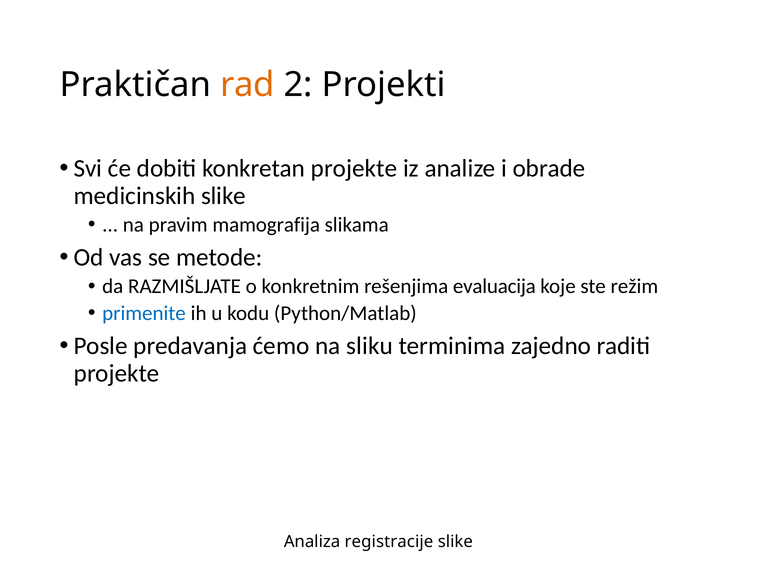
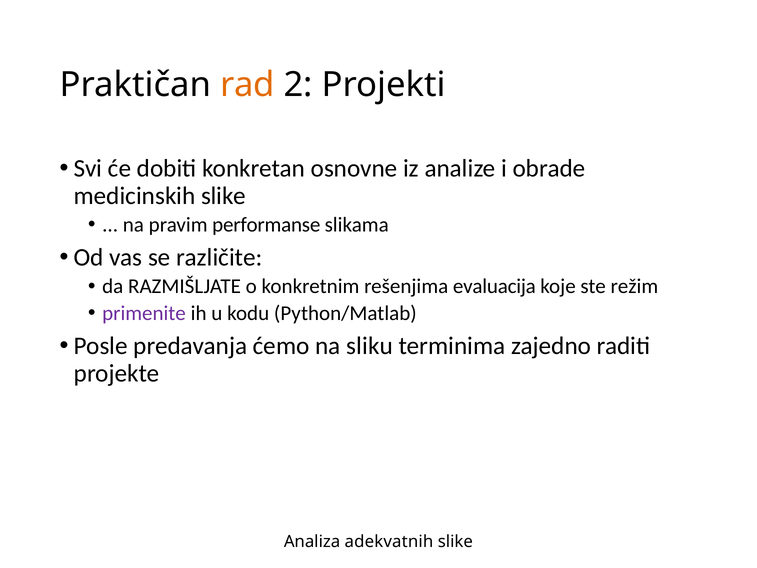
konkretan projekte: projekte -> osnovne (354, 168)
mamografija: mamografija -> performanse (266, 225)
metode: metode -> različite (219, 257)
primenite colour: blue -> purple (144, 313)
registracije: registracije -> adekvatnih (389, 541)
